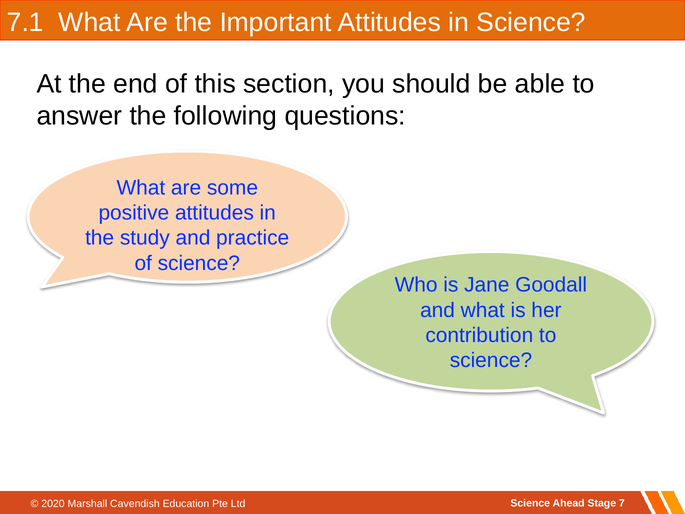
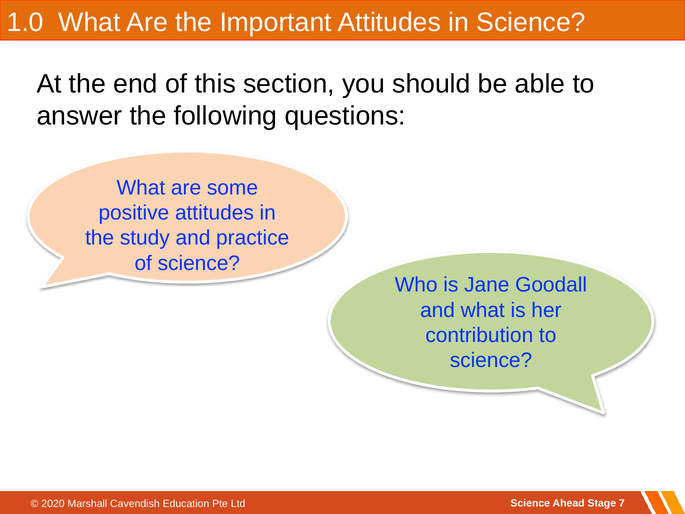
7.1: 7.1 -> 1.0 (25, 23)
